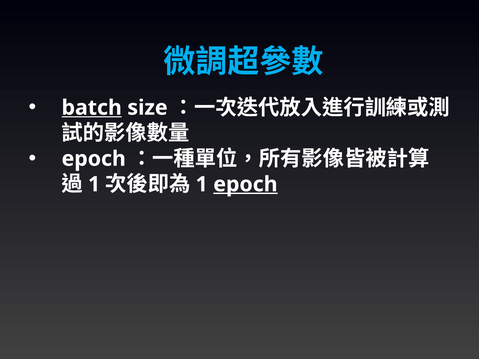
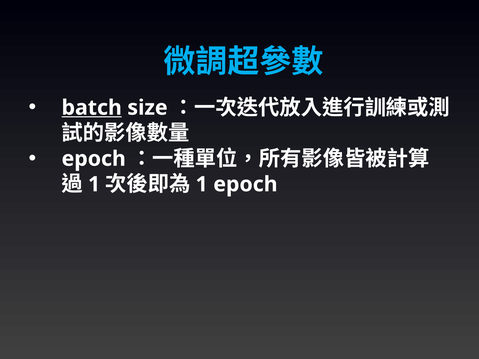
epoch underline: present -> none (245, 184)
